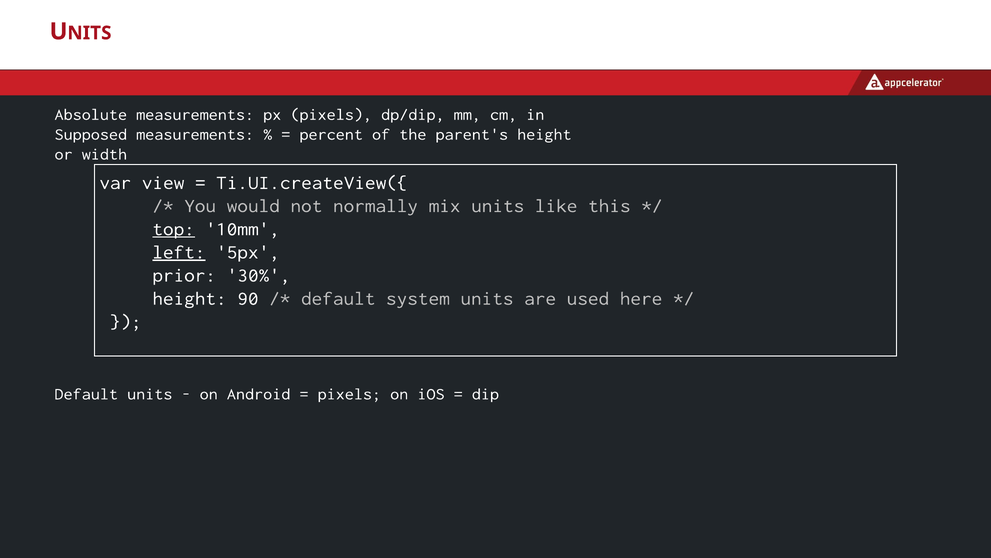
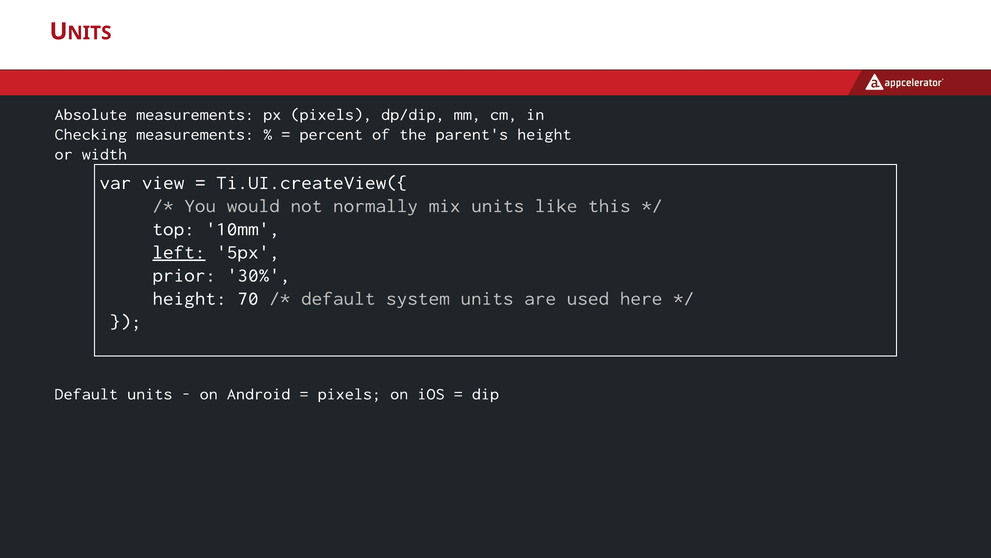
Supposed: Supposed -> Checking (91, 134)
top underline: present -> none (174, 229)
90: 90 -> 70 (248, 298)
